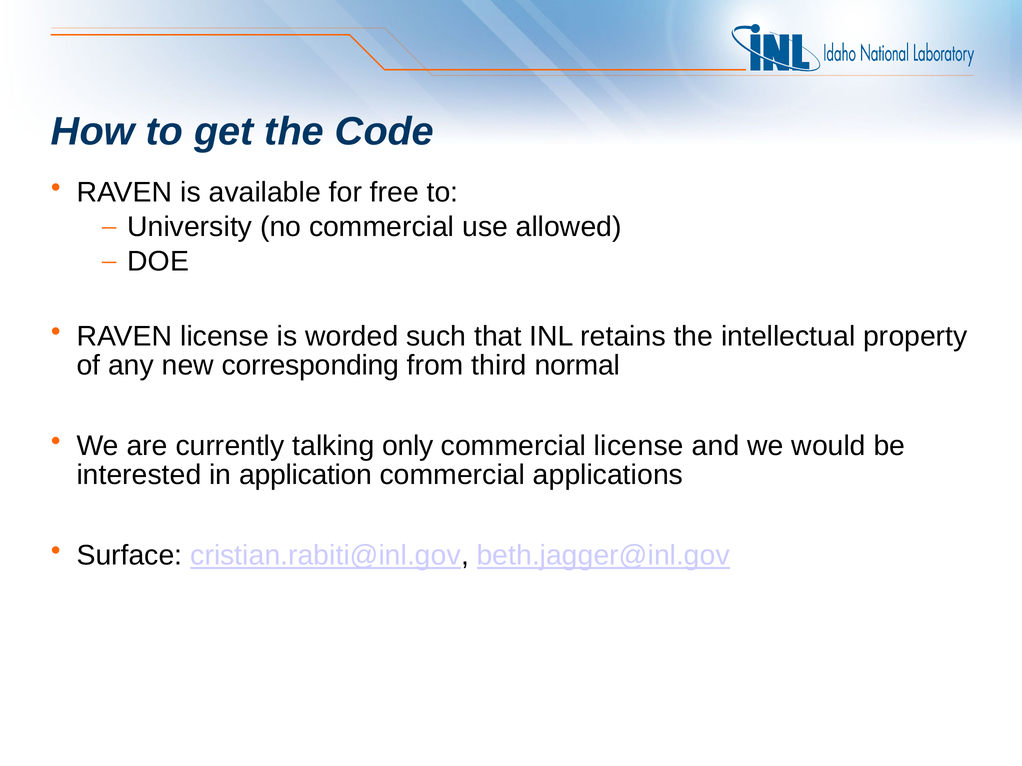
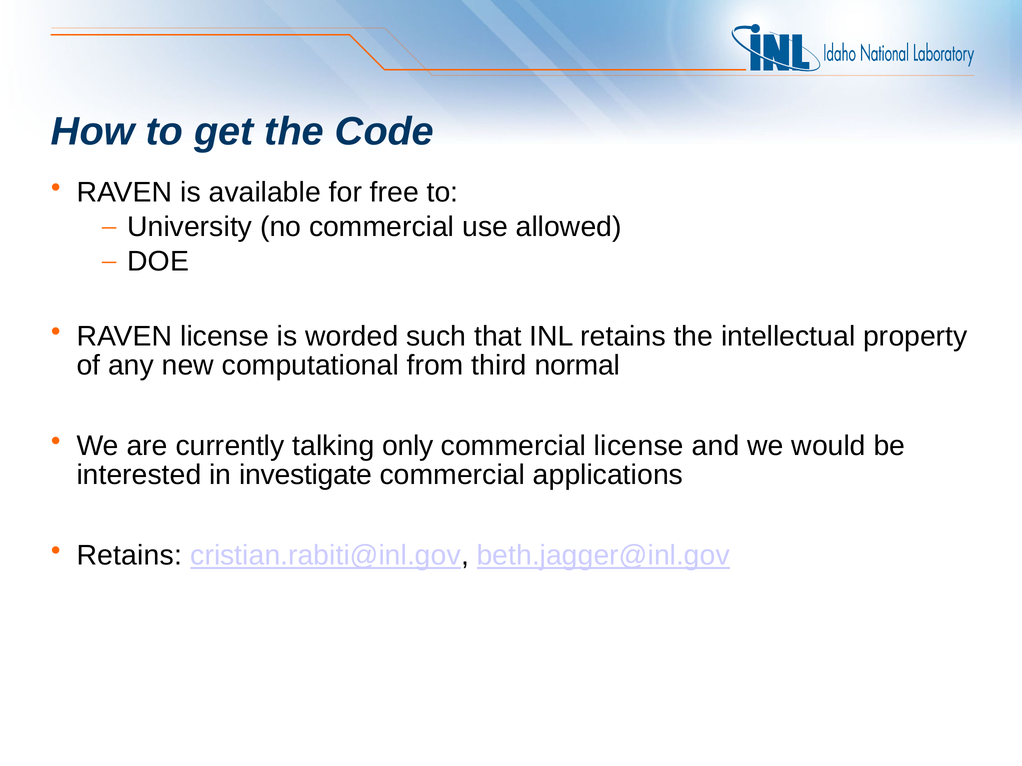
corresponding: corresponding -> computational (310, 366)
application: application -> investigate (306, 475)
Surface: Surface -> Retains (129, 556)
